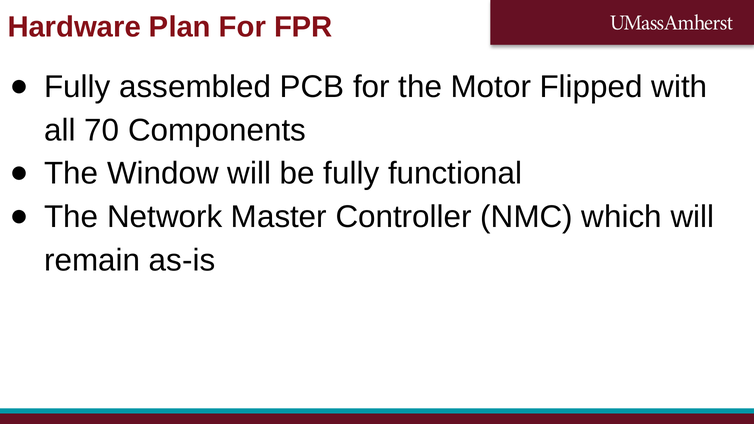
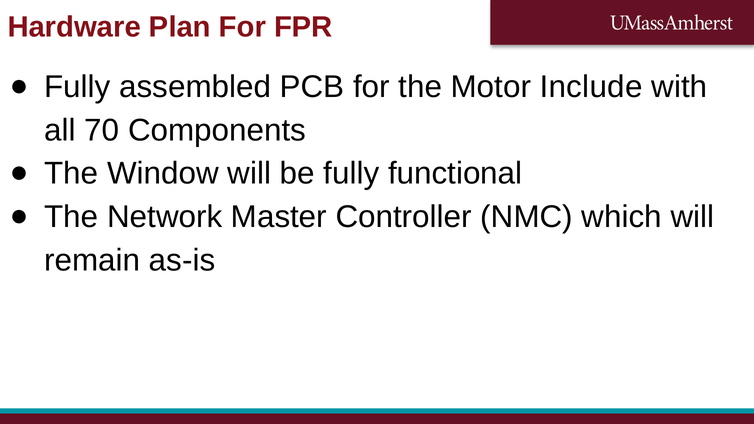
Flipped: Flipped -> Include (591, 87)
